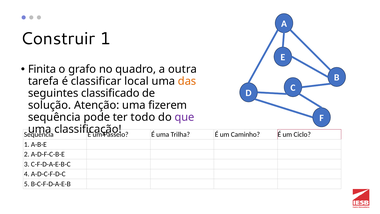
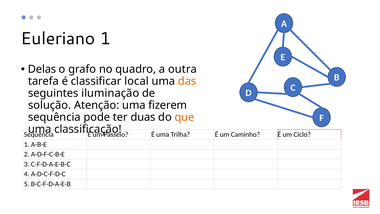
Construir: Construir -> Euleriano (58, 39)
Finita: Finita -> Delas (42, 69)
classificado: classificado -> iluminação (110, 93)
todo: todo -> duas (143, 117)
que colour: purple -> orange (185, 117)
